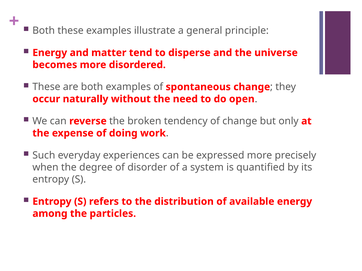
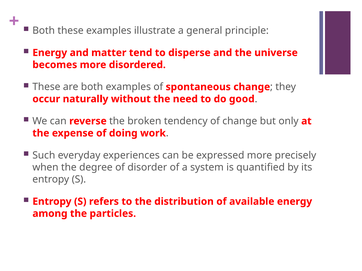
open: open -> good (242, 99)
